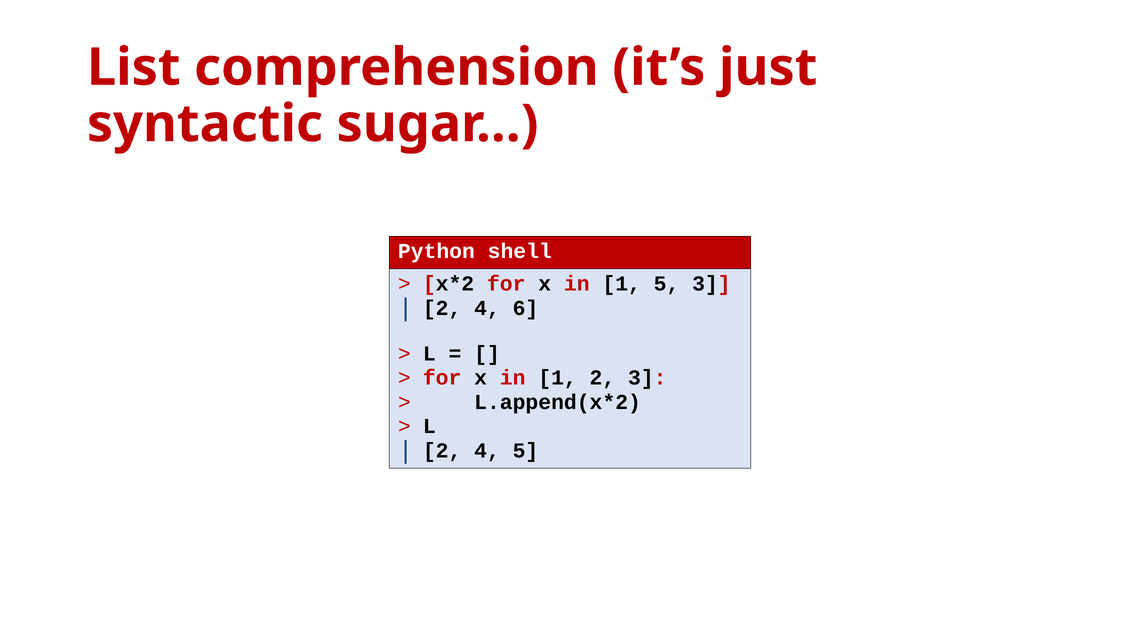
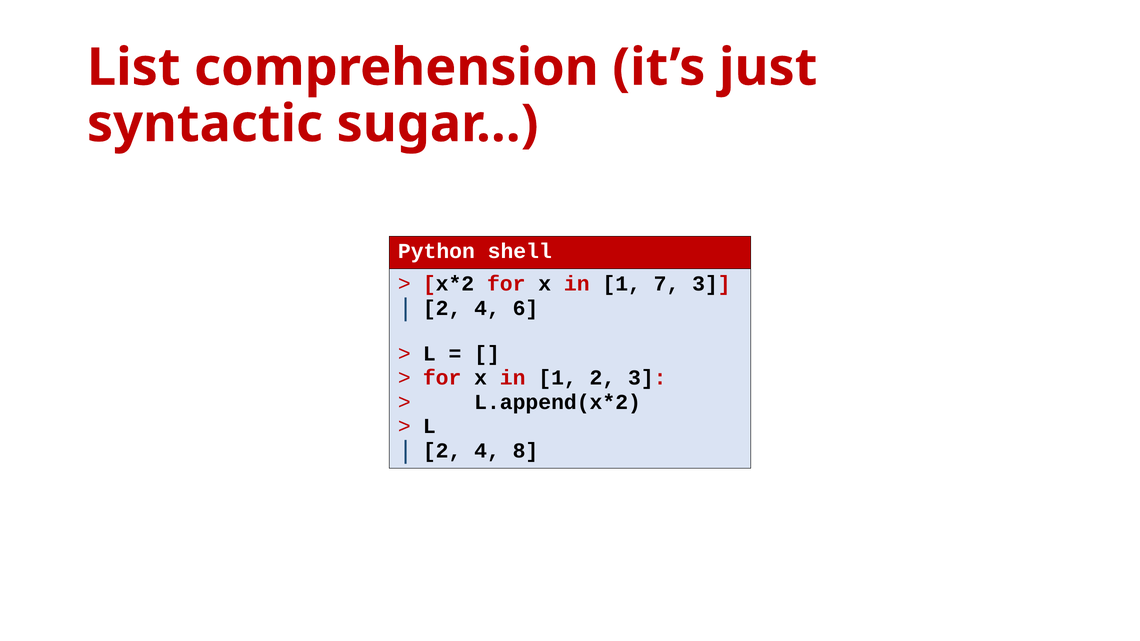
1 5: 5 -> 7 (667, 284)
4 5: 5 -> 8 (525, 451)
